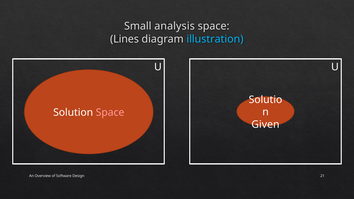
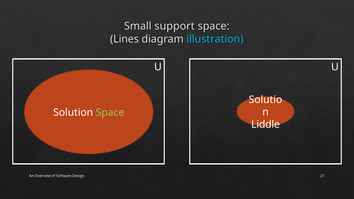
analysis: analysis -> support (175, 26)
Space colour: pink -> light green (110, 113)
Given: Given -> Liddle (266, 125)
